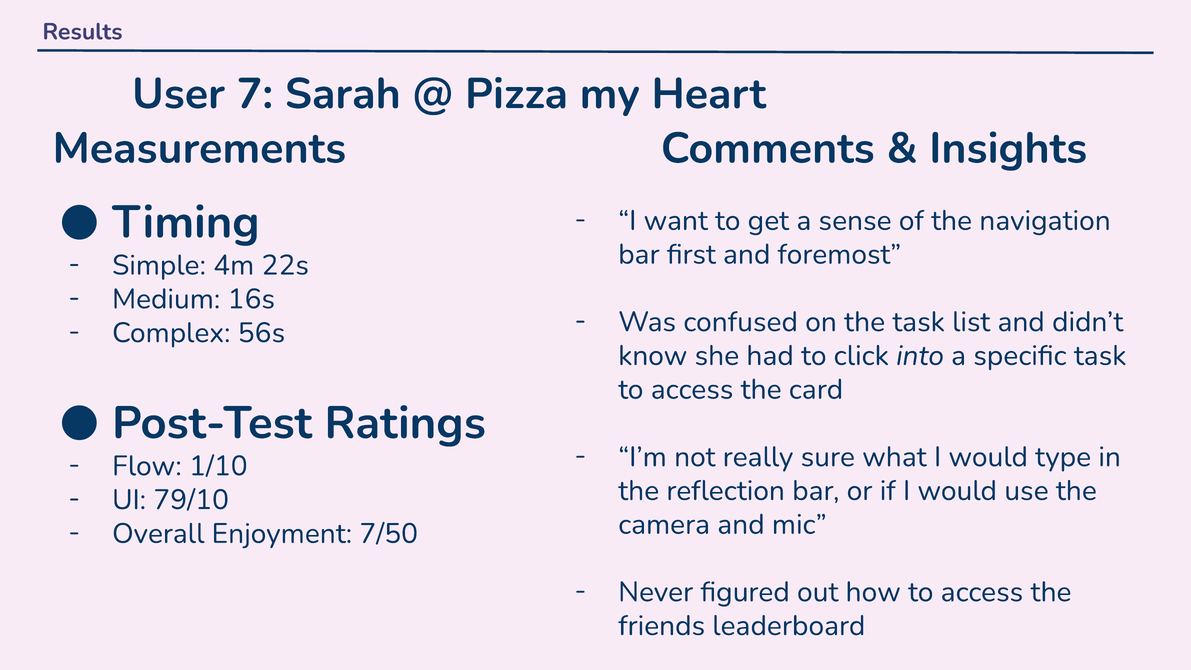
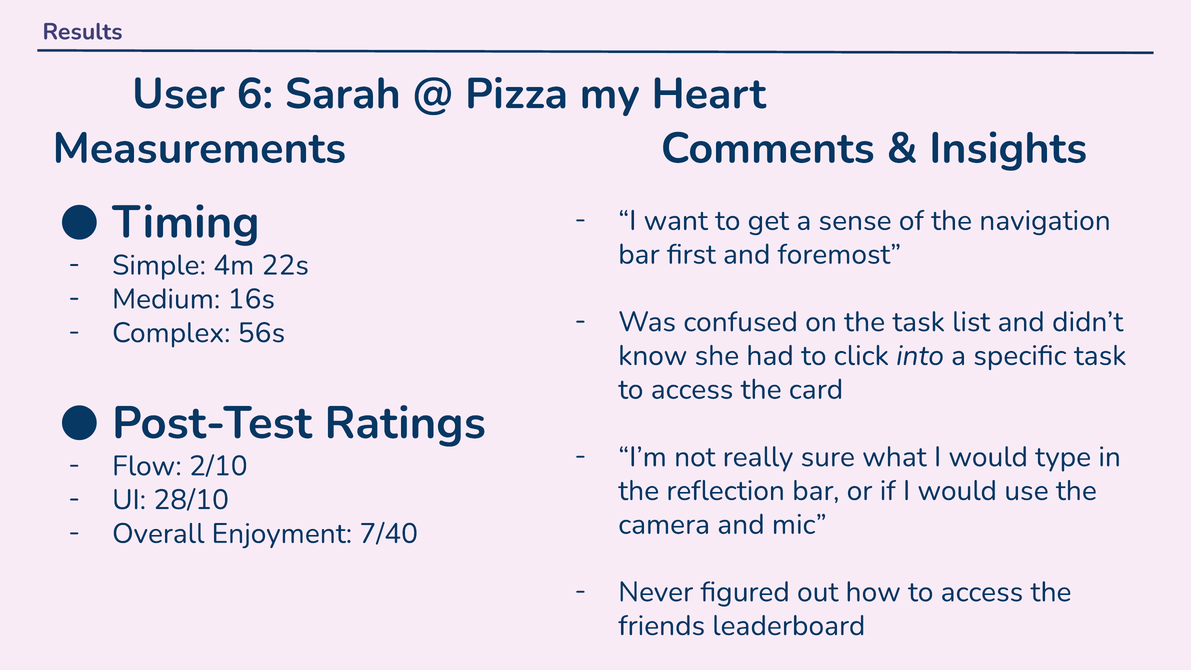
7: 7 -> 6 (255, 94)
1/10: 1/10 -> 2/10 (218, 466)
79/10: 79/10 -> 28/10 (191, 500)
7/50: 7/50 -> 7/40 (389, 534)
